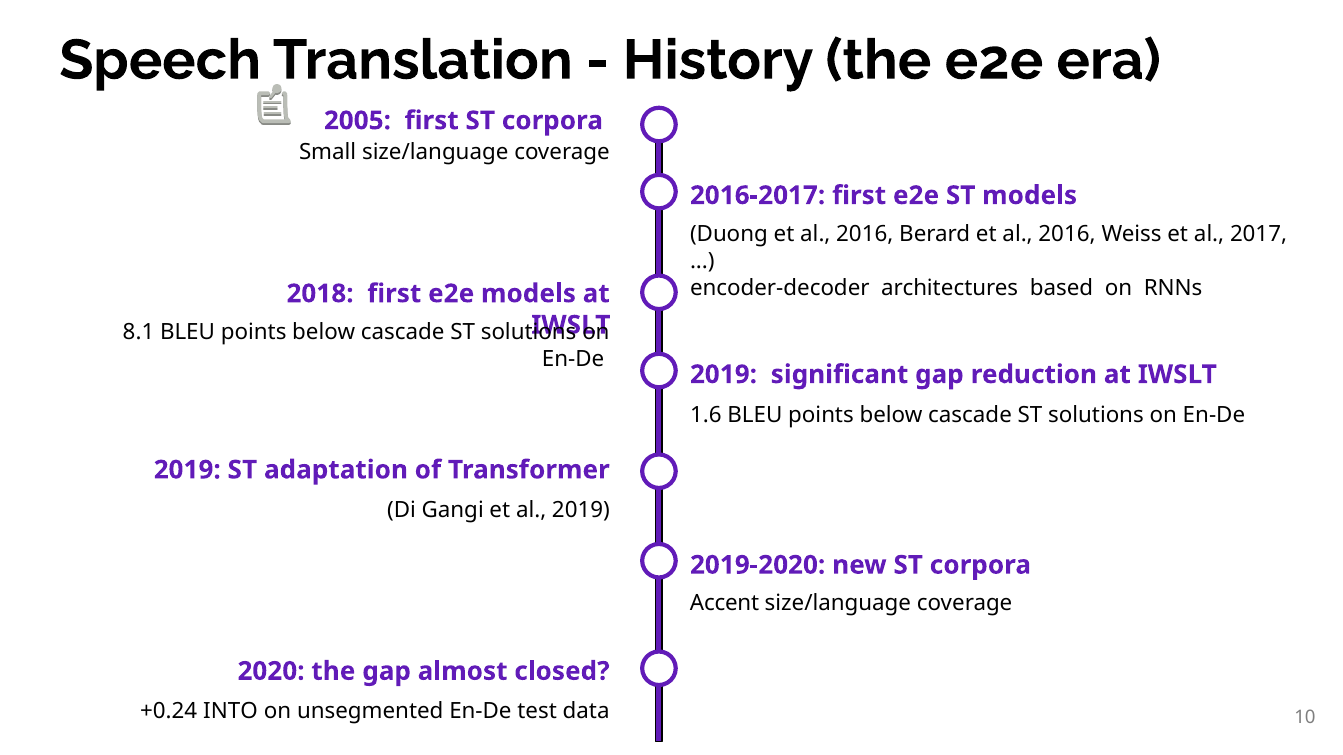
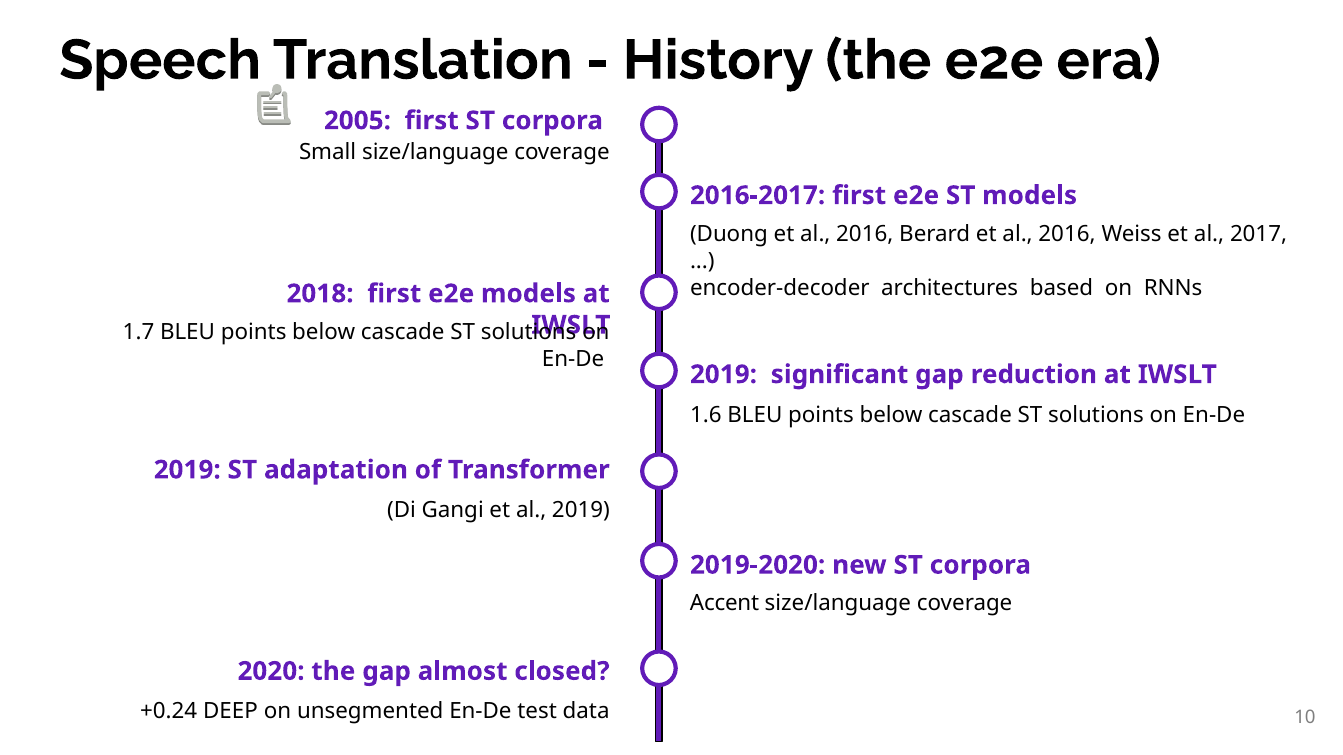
8.1: 8.1 -> 1.7 (139, 332)
INTO: INTO -> DEEP (231, 712)
